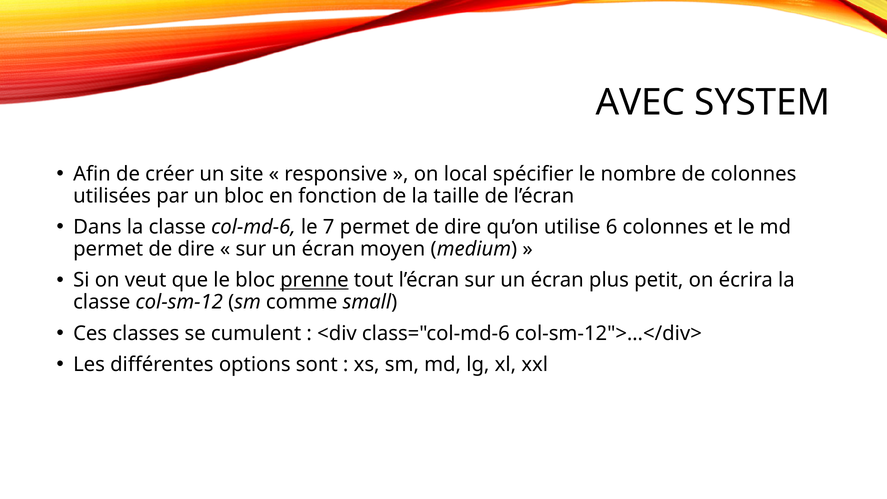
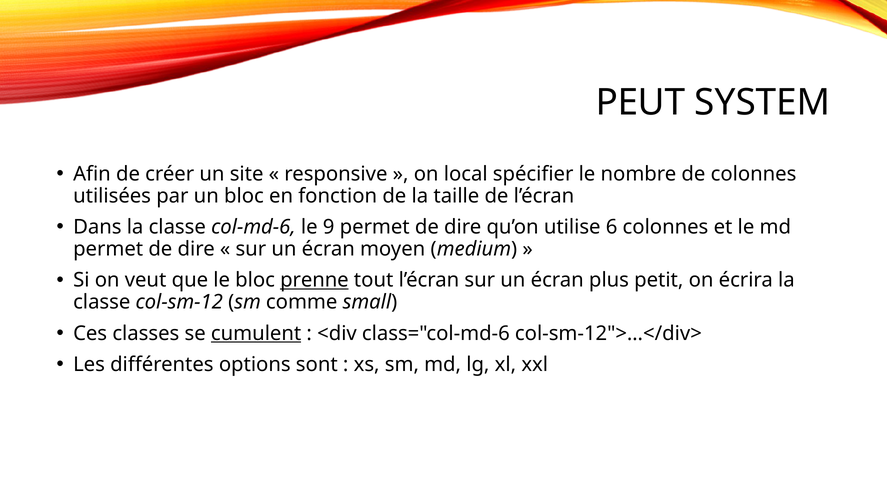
AVEC: AVEC -> PEUT (640, 102)
7: 7 -> 9 (329, 227)
cumulent underline: none -> present (256, 333)
